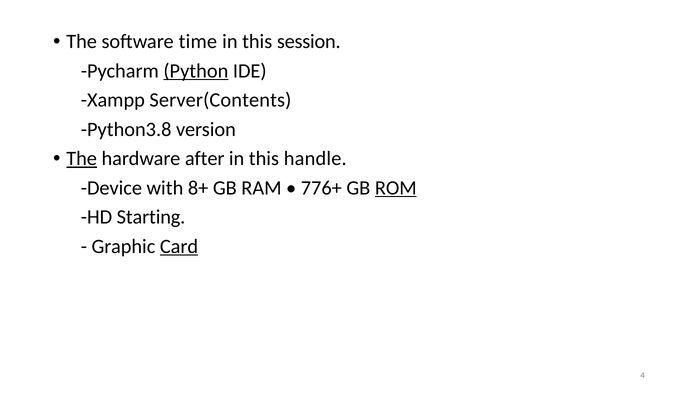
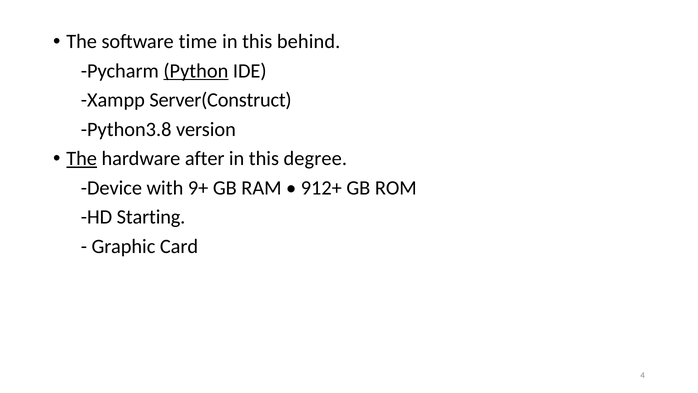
session: session -> behind (309, 42)
Server(Contents: Server(Contents -> Server(Construct (221, 100)
handle: handle -> degree (315, 158)
8+: 8+ -> 9+ (198, 188)
776+: 776+ -> 912+ (321, 188)
ROM underline: present -> none (396, 188)
Card underline: present -> none (179, 246)
